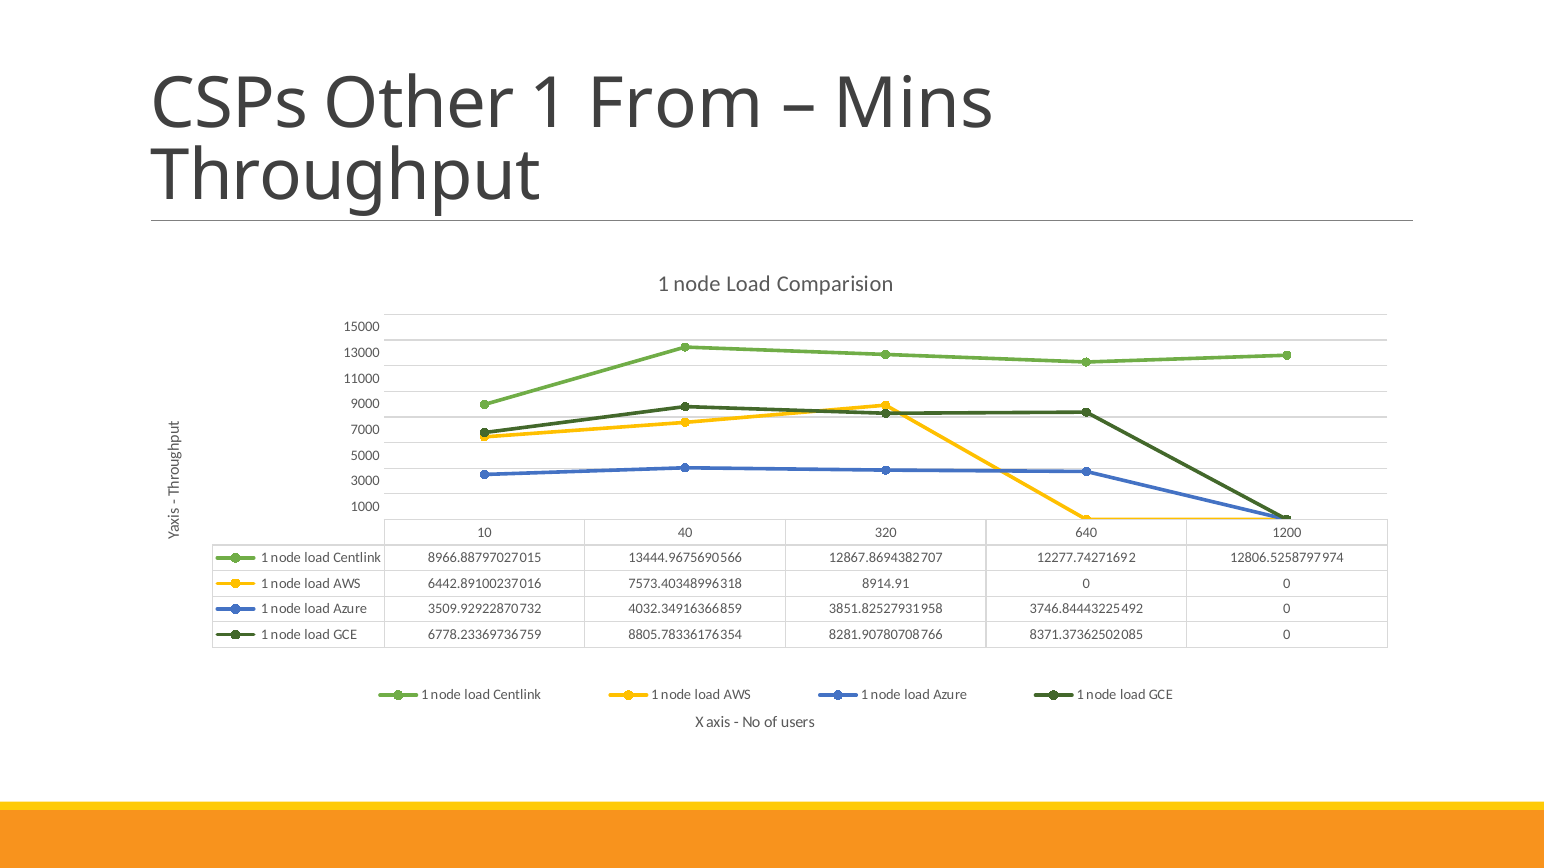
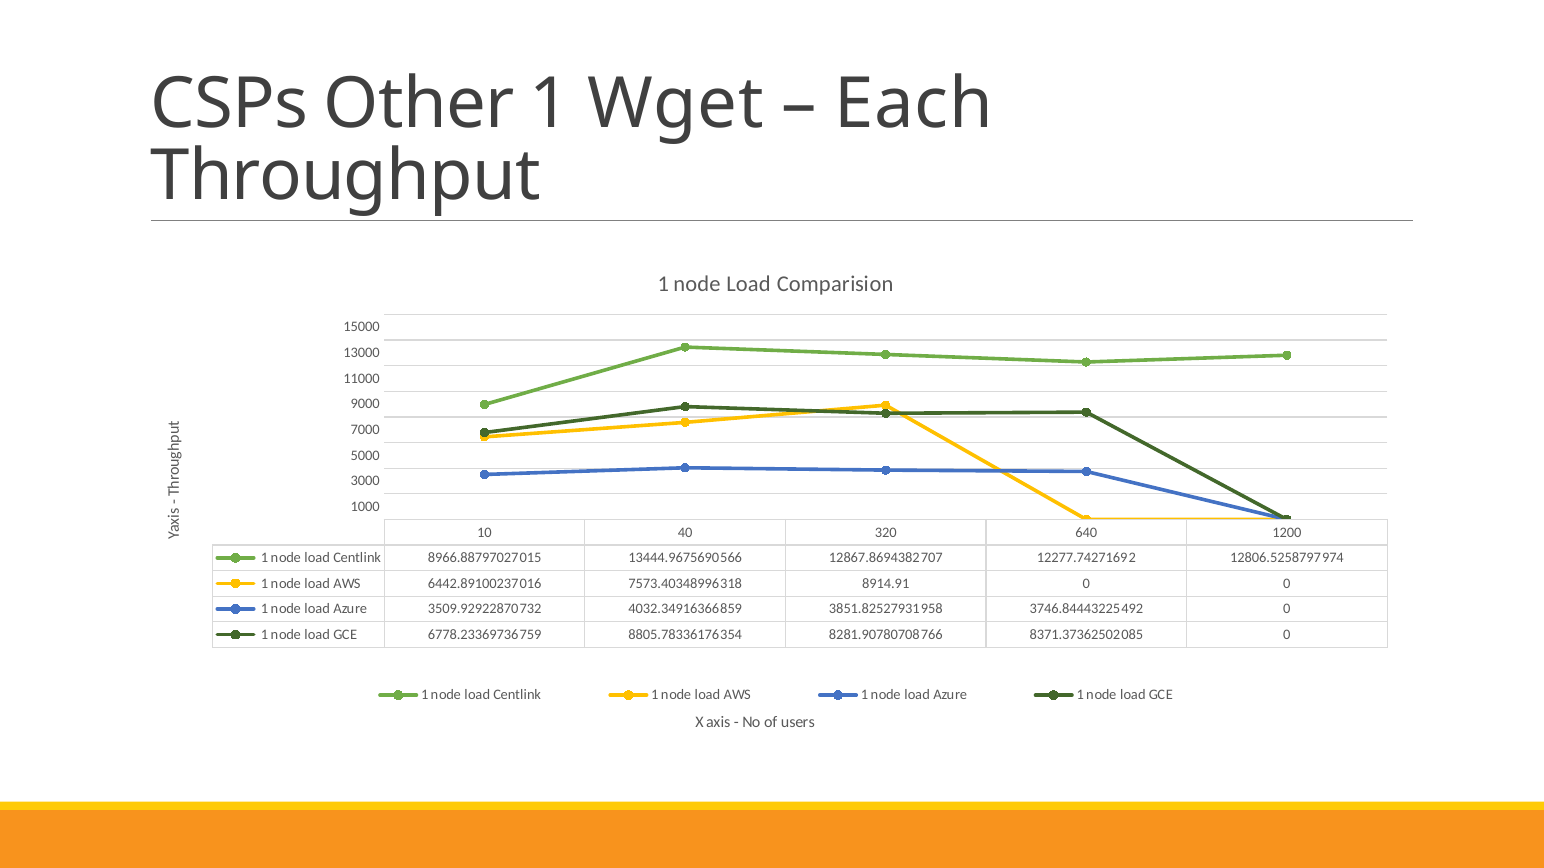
From: From -> Wget (676, 104)
Mins: Mins -> Each (914, 104)
